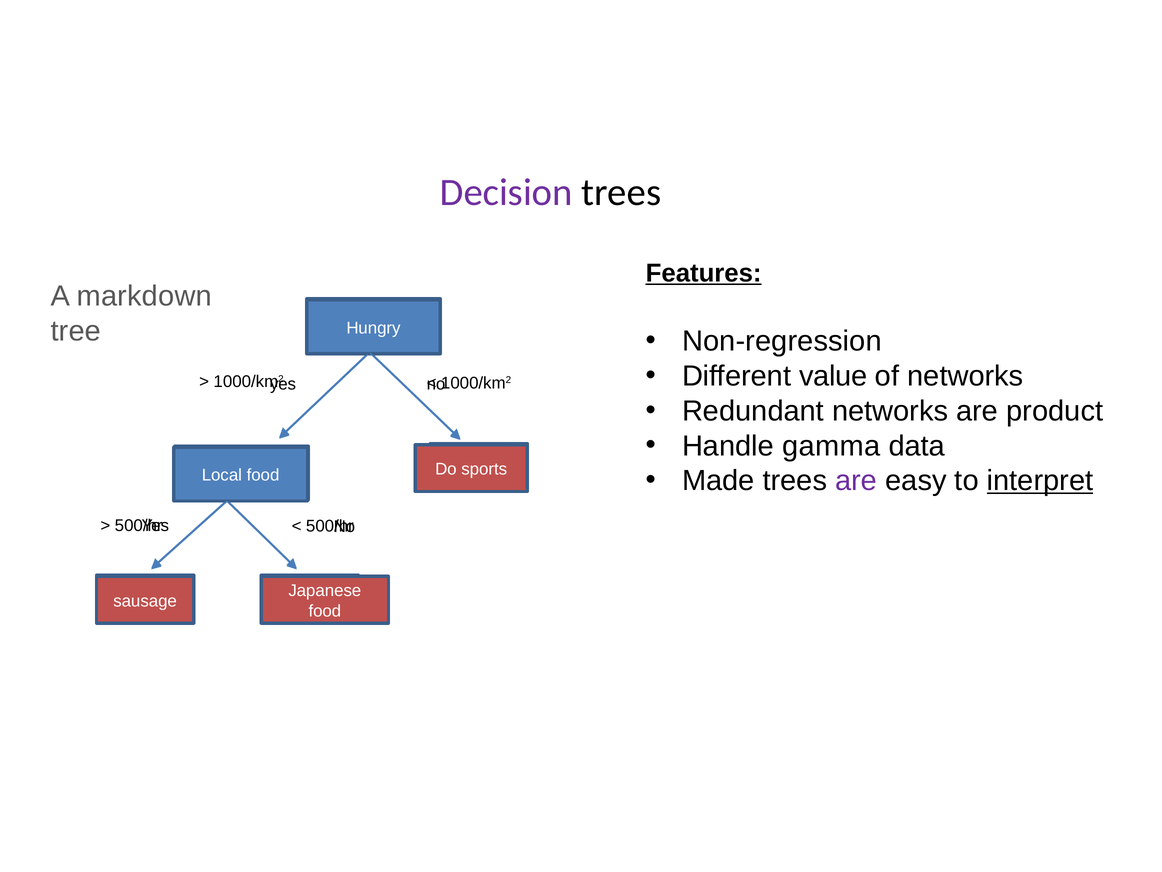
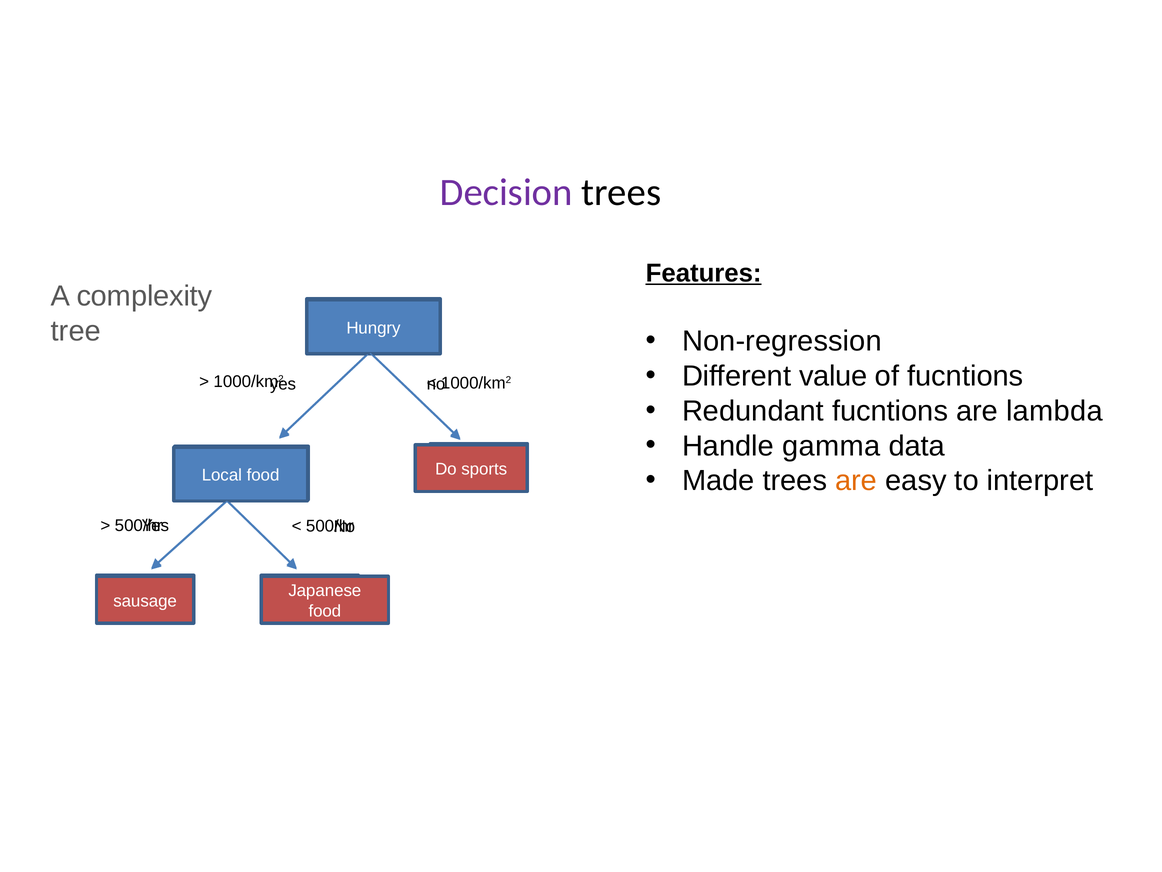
markdown: markdown -> complexity (144, 296)
of networks: networks -> fucntions (965, 376)
Redundant networks: networks -> fucntions (890, 411)
product: product -> lambda (1055, 411)
are colour: purple -> orange (856, 481)
interpret underline: present -> none (1040, 481)
